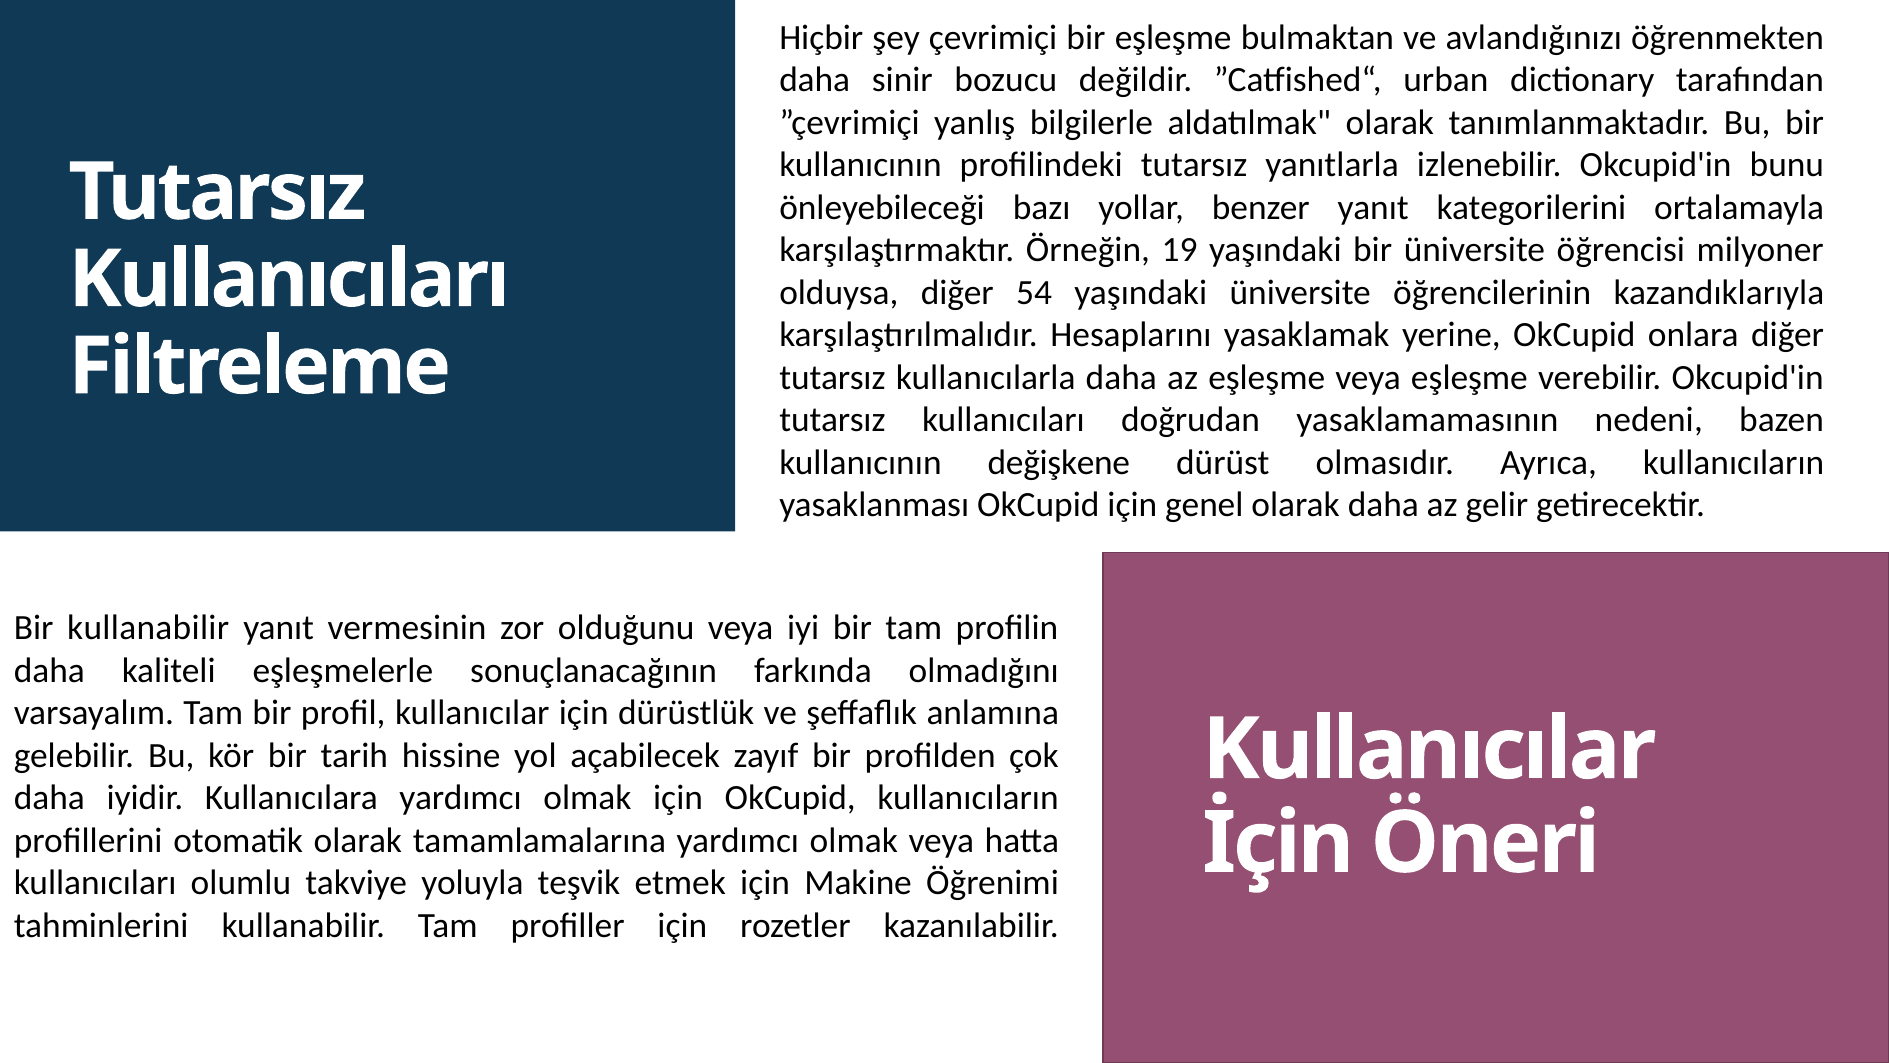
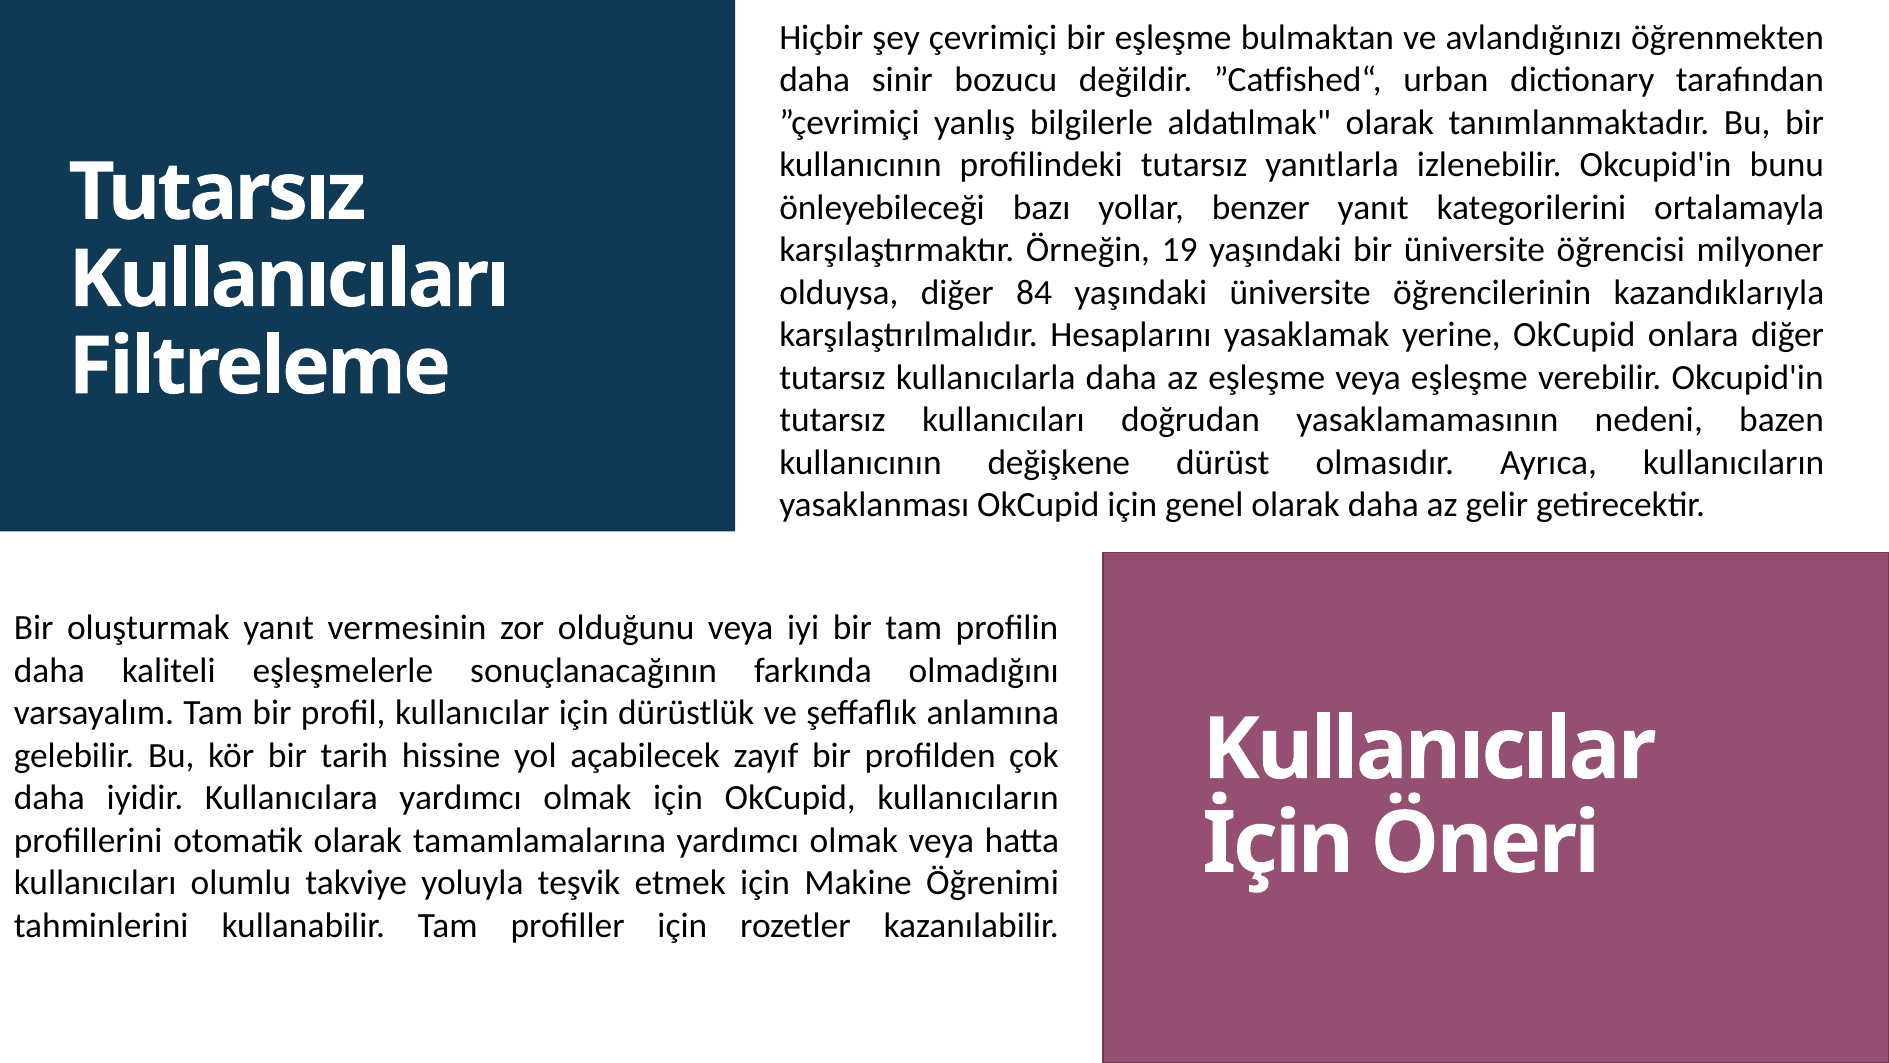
54: 54 -> 84 (1034, 293)
Bir kullanabilir: kullanabilir -> oluşturmak (148, 628)
